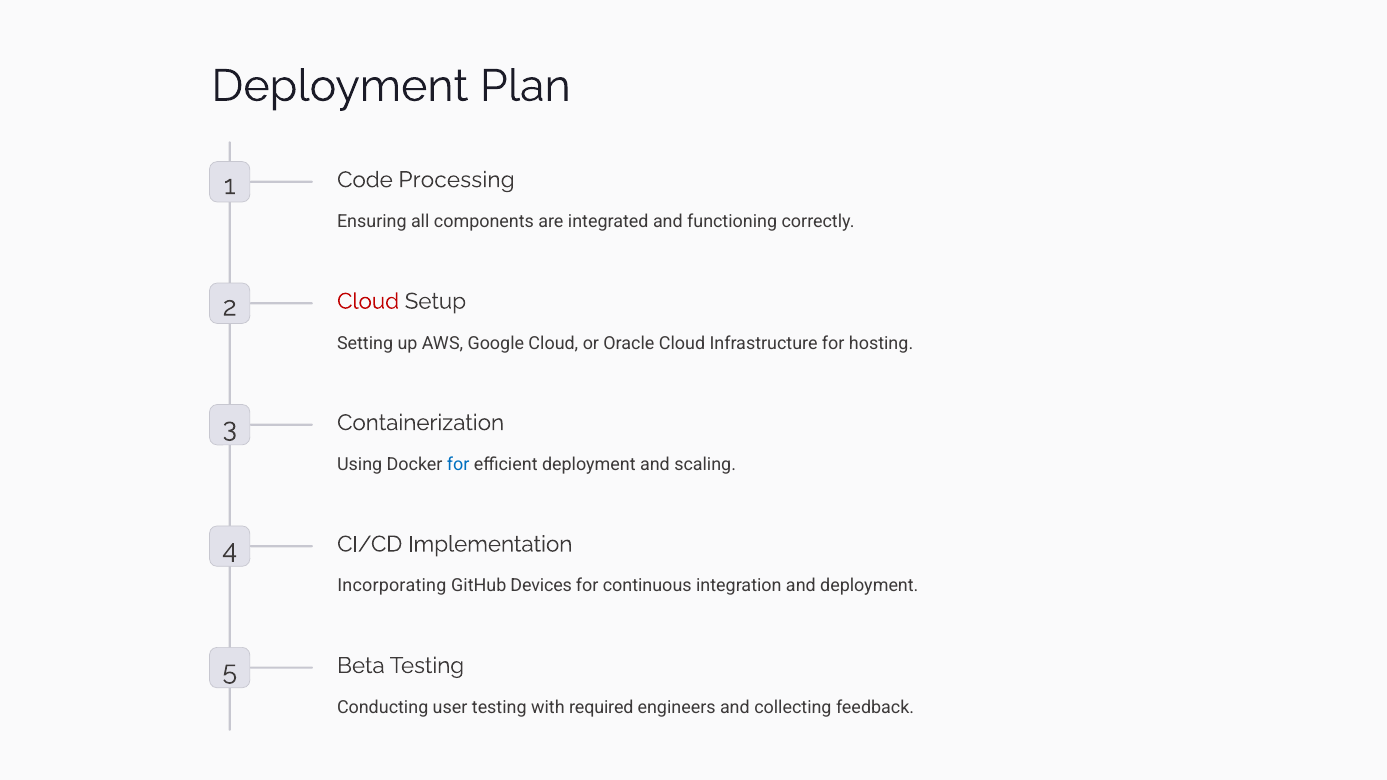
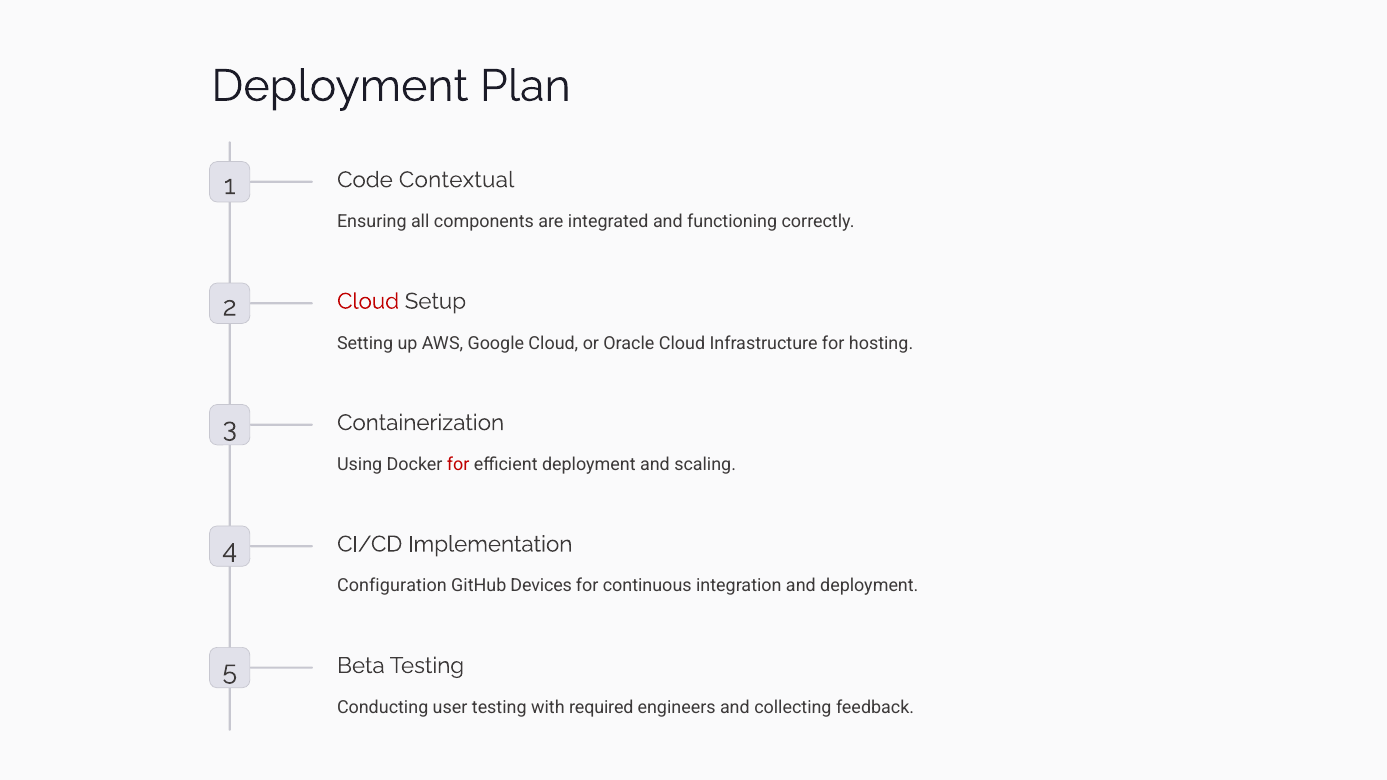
Processing: Processing -> Contextual (457, 180)
for colour: blue -> red (458, 465)
Incorporating: Incorporating -> Configuration (392, 586)
